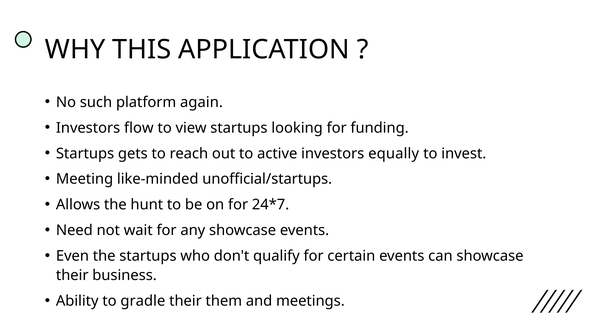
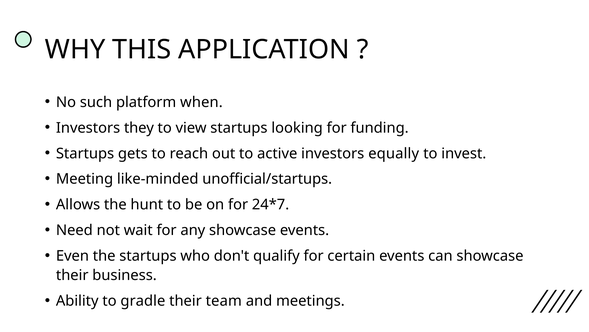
again: again -> when (201, 102)
flow: flow -> they (139, 128)
them: them -> team (224, 300)
